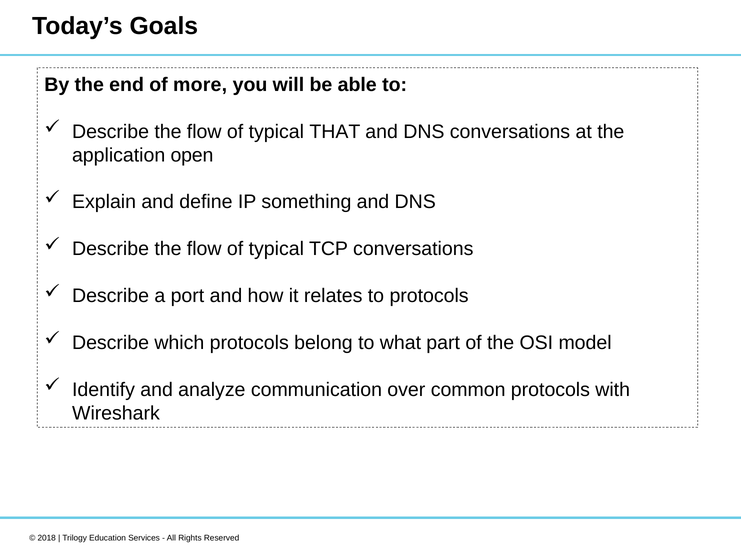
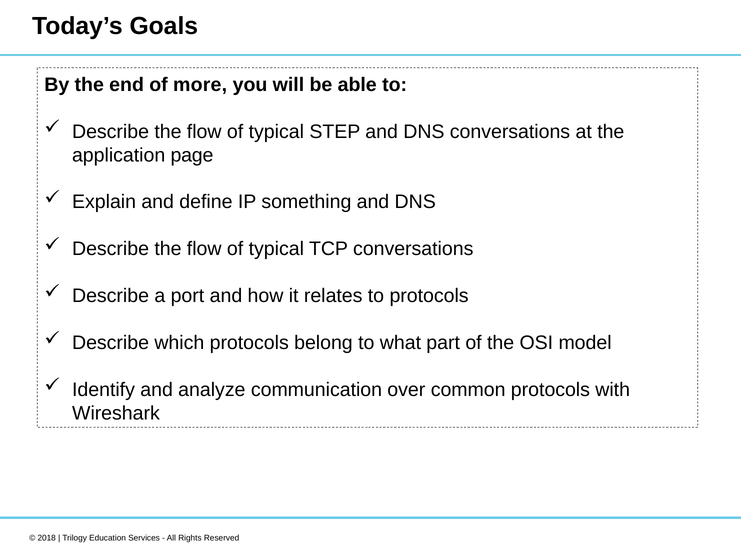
THAT: THAT -> STEP (335, 132)
open: open -> page (192, 155)
